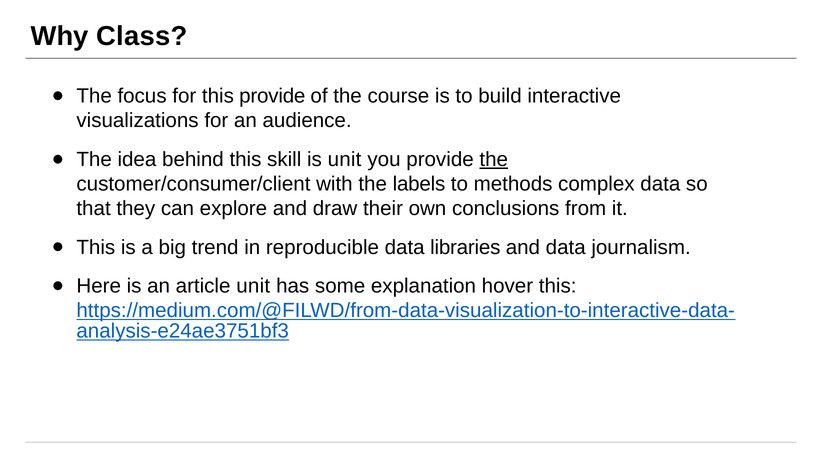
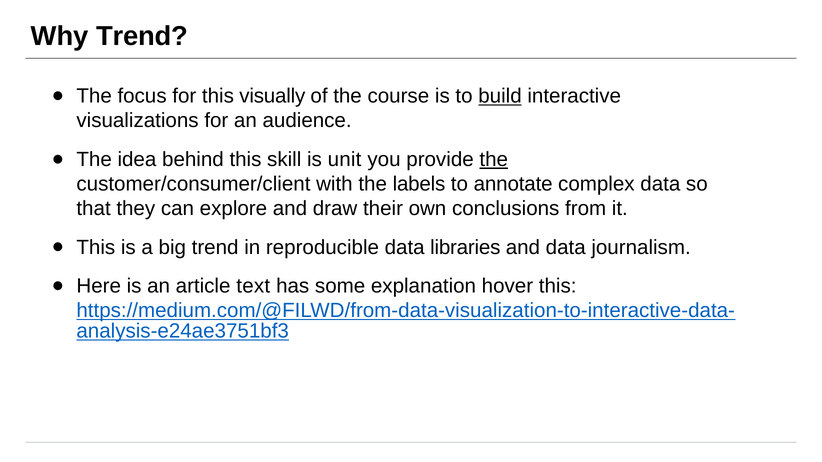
Why Class: Class -> Trend (142, 36)
this provide: provide -> visually (272, 96)
build underline: none -> present (500, 96)
methods: methods -> annotate (513, 184)
article unit: unit -> text (253, 286)
